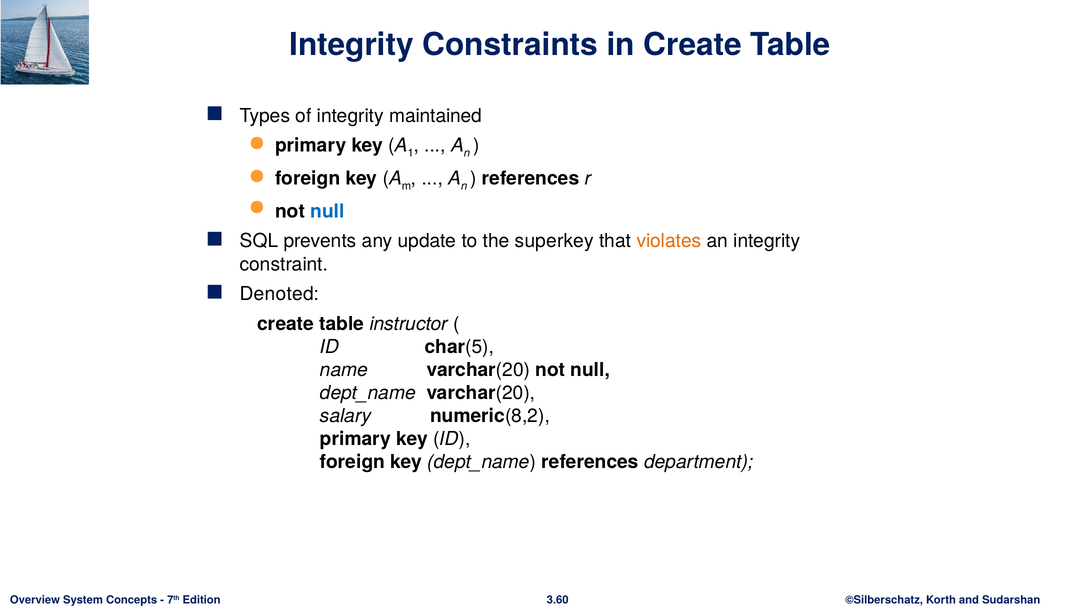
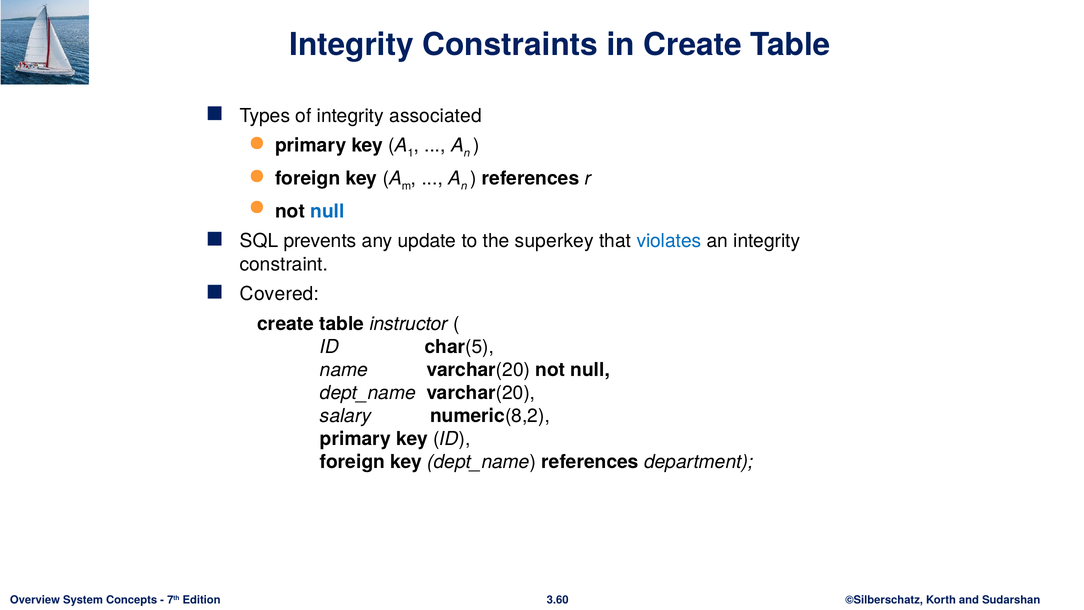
maintained: maintained -> associated (436, 116)
violates colour: orange -> blue (669, 241)
Denoted: Denoted -> Covered (280, 294)
